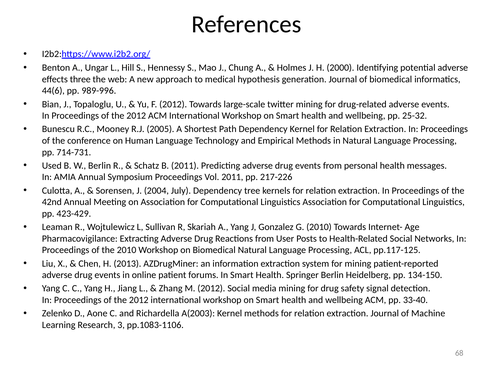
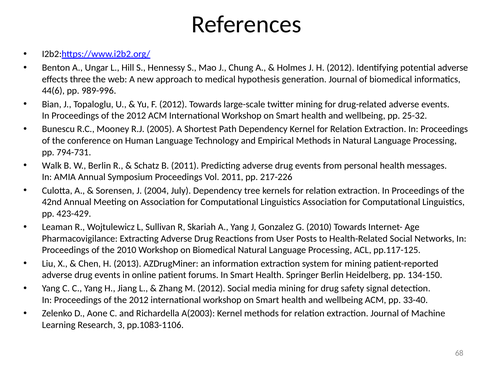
H 2000: 2000 -> 2012 (340, 68)
714-731: 714-731 -> 794-731 (74, 152)
Used: Used -> Walk (52, 166)
